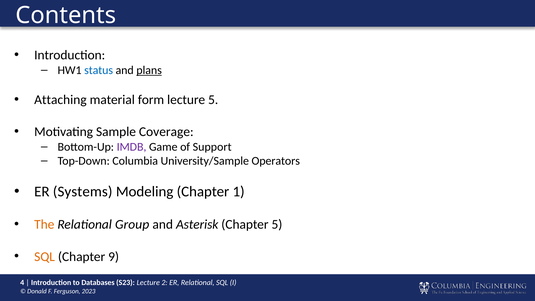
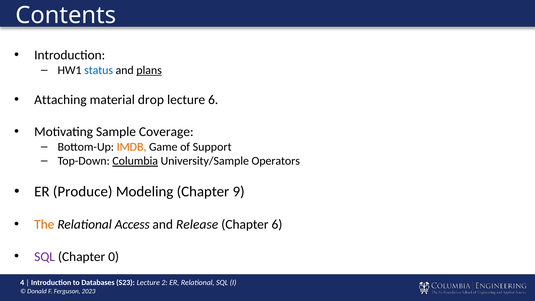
form: form -> drop (151, 100)
lecture 5: 5 -> 6 (213, 100)
IMDB colour: purple -> orange (132, 147)
Columbia underline: none -> present (135, 161)
Systems: Systems -> Produce (83, 192)
1: 1 -> 9 (239, 192)
Group: Group -> Access (132, 224)
Asterisk: Asterisk -> Release (197, 224)
Chapter 5: 5 -> 6 (277, 224)
SQL colour: orange -> purple (45, 257)
9: 9 -> 0 (114, 257)
